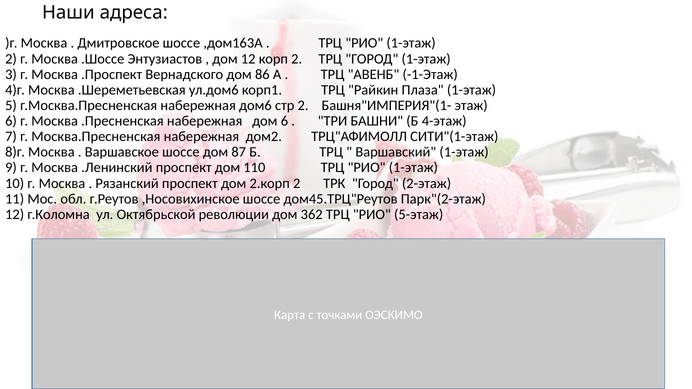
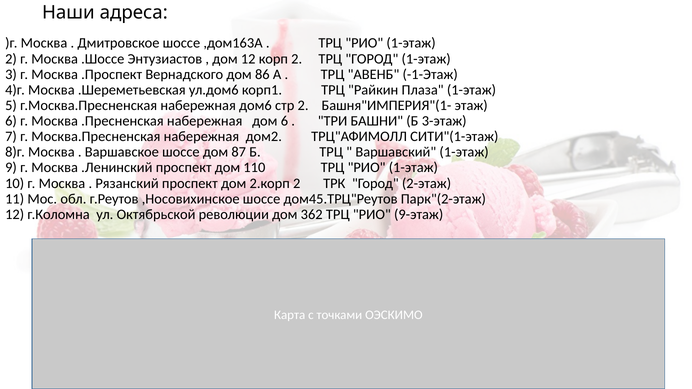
4-этаж: 4-этаж -> 3-этаж (444, 121)
5-этаж: 5-этаж -> 9-этаж (419, 215)
